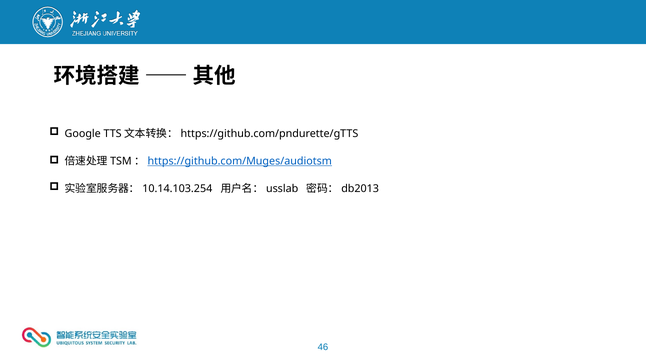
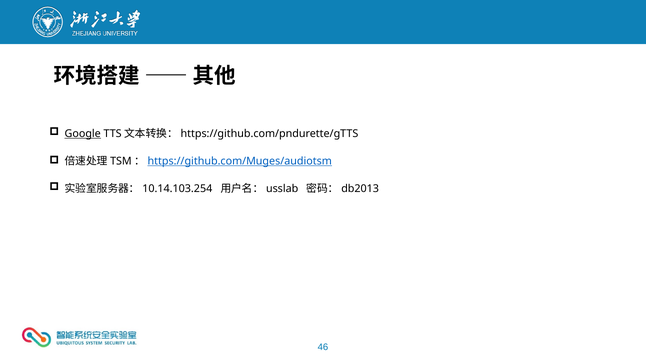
Google underline: none -> present (83, 134)
